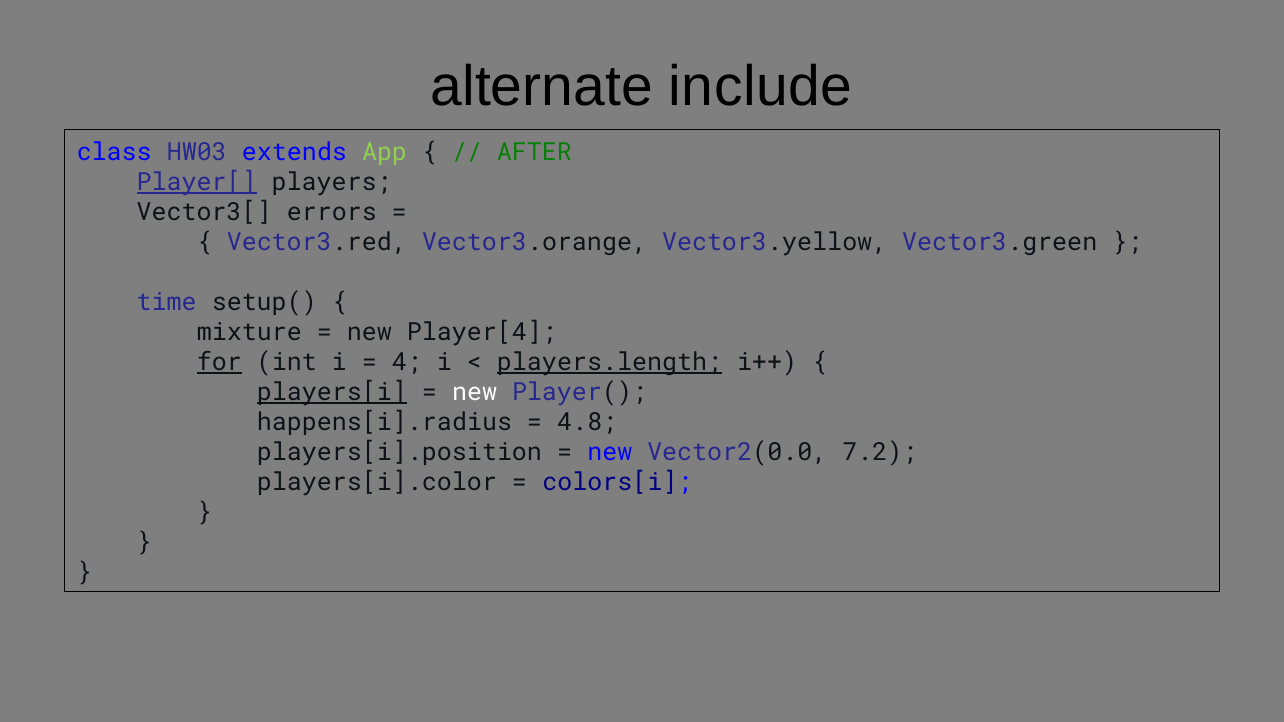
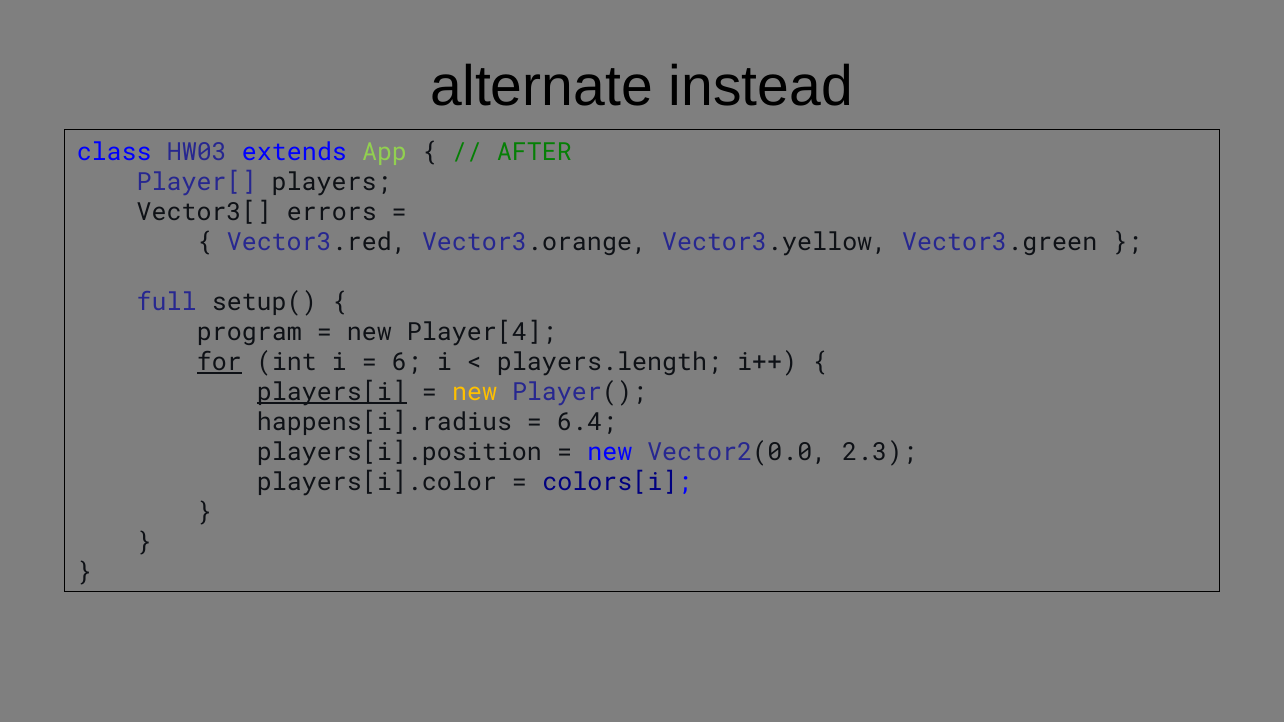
include: include -> instead (761, 87)
Player[ underline: present -> none (197, 182)
time: time -> full (167, 302)
mixture: mixture -> program (249, 332)
4: 4 -> 6 (407, 362)
players.length underline: present -> none (610, 362)
new colour: white -> yellow (475, 392)
4.8: 4.8 -> 6.4 (587, 422)
7.2: 7.2 -> 2.3 (880, 452)
